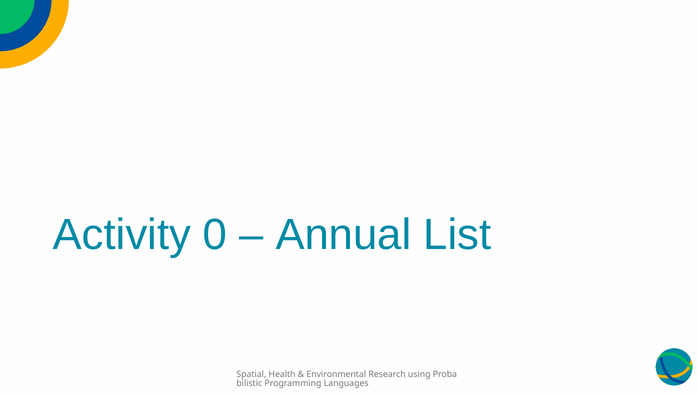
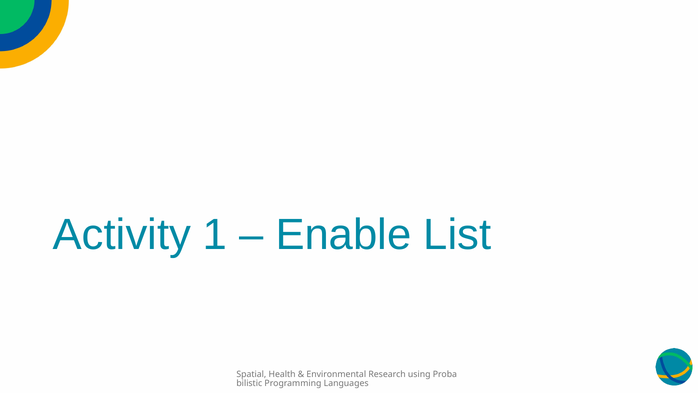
0: 0 -> 1 (215, 235)
Annual: Annual -> Enable (344, 235)
